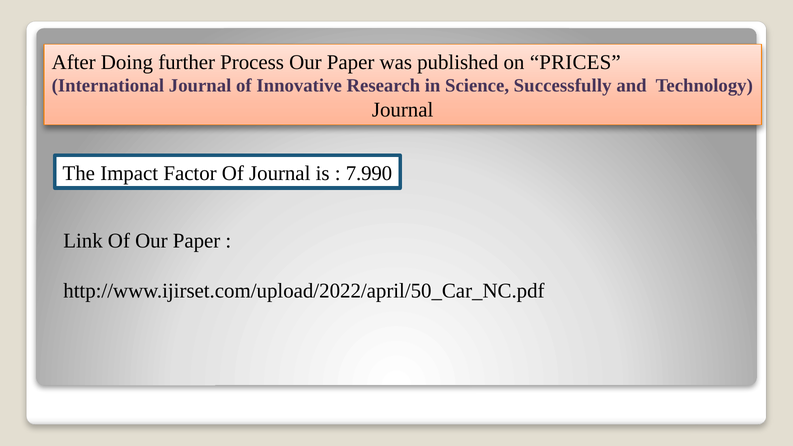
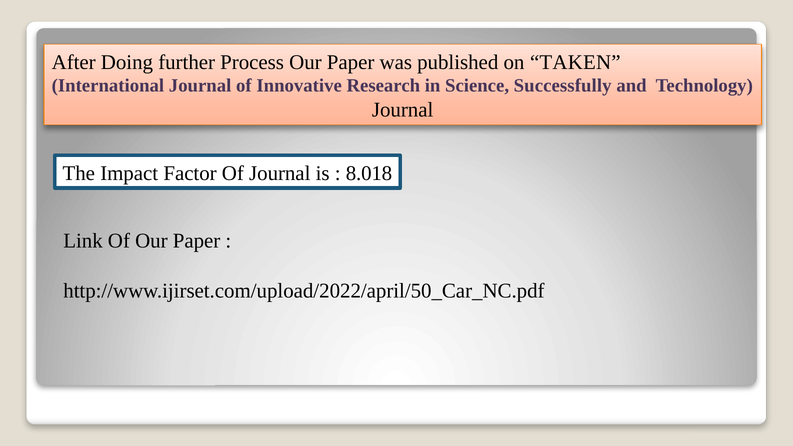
PRICES: PRICES -> TAKEN (575, 62)
7.990: 7.990 -> 8.018 (369, 173)
